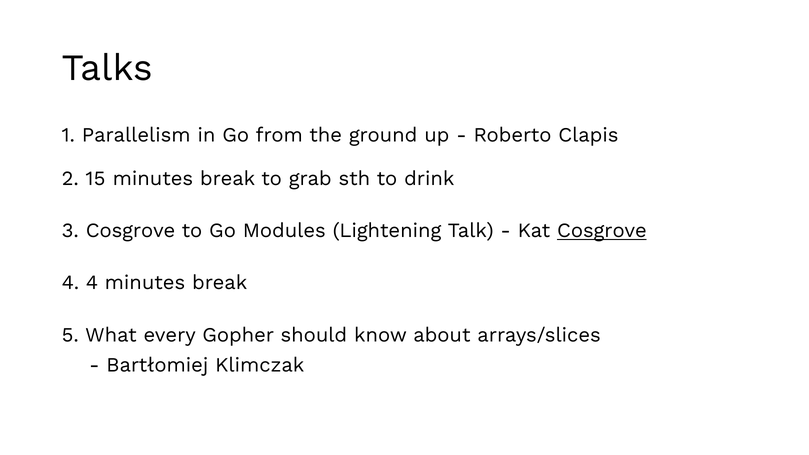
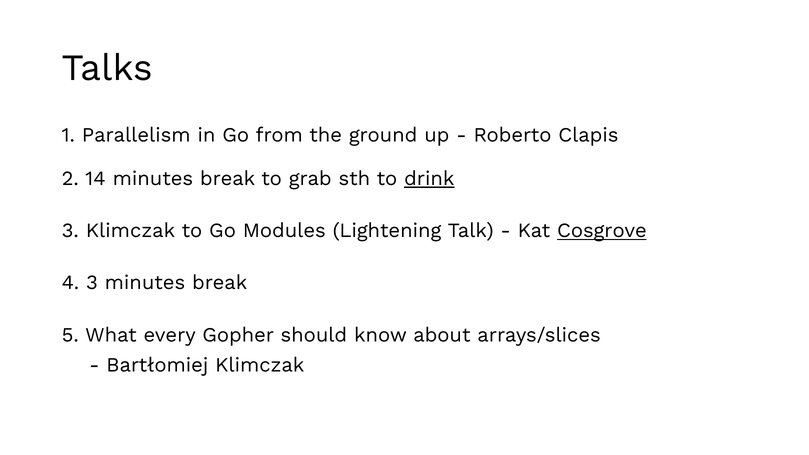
15: 15 -> 14 (96, 179)
drink underline: none -> present (429, 179)
3 Cosgrove: Cosgrove -> Klimczak (130, 231)
4 4: 4 -> 3 (92, 283)
